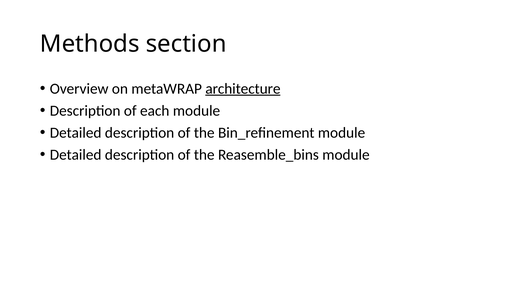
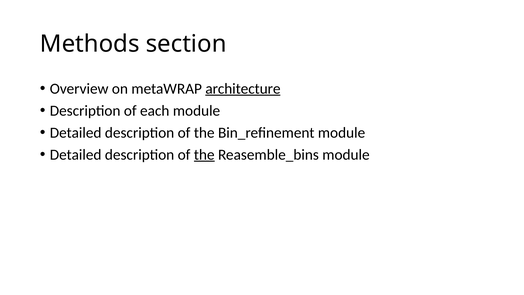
the underline: none -> present (204, 155)
